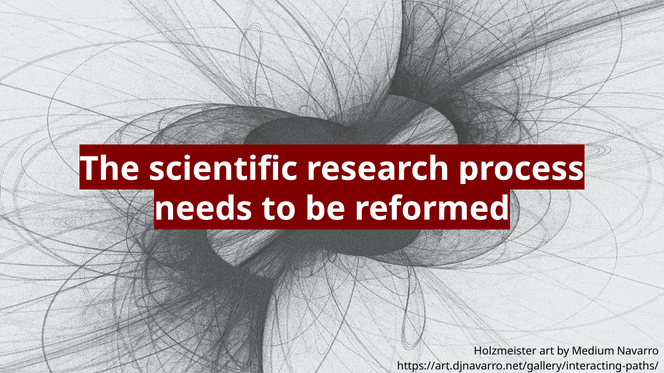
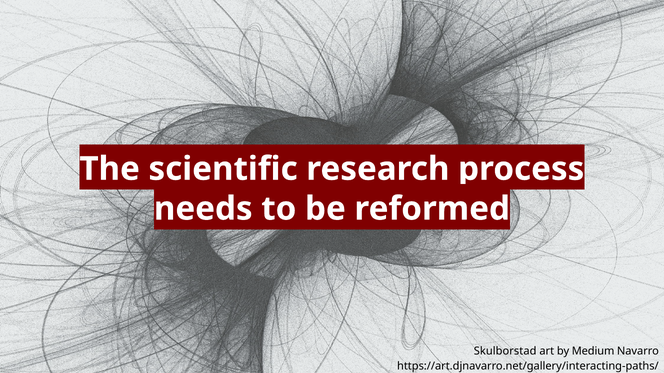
Holzmeister: Holzmeister -> Skulborstad (505, 352)
